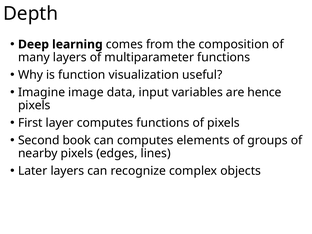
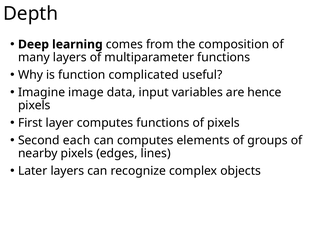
visualization: visualization -> complicated (144, 75)
book: book -> each (77, 140)
